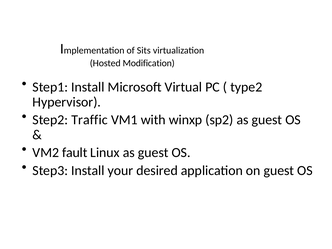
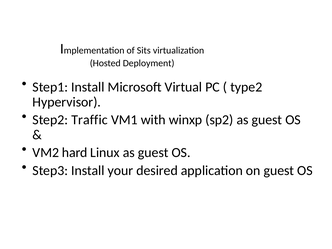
Modification: Modification -> Deployment (149, 63)
fault: fault -> hard (75, 153)
